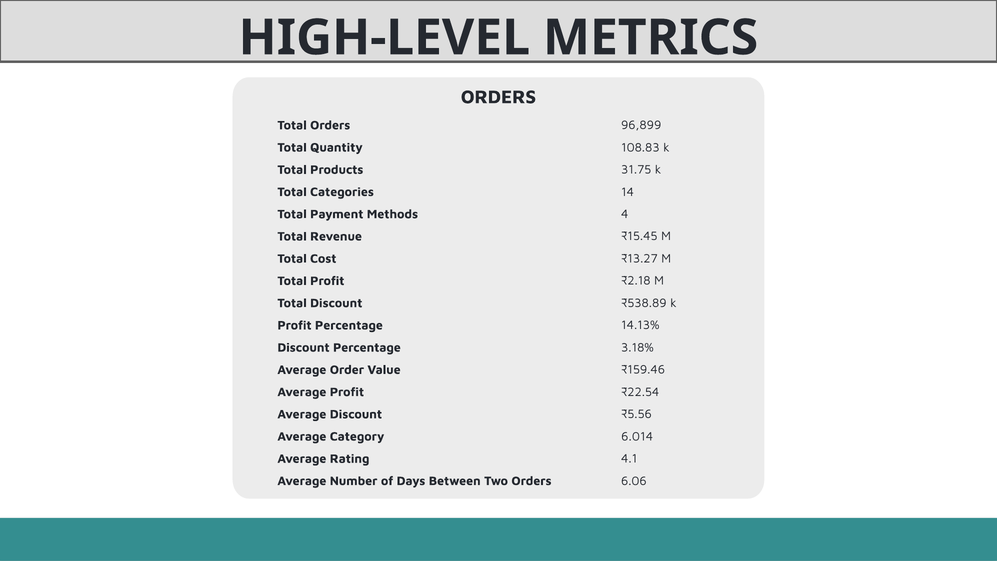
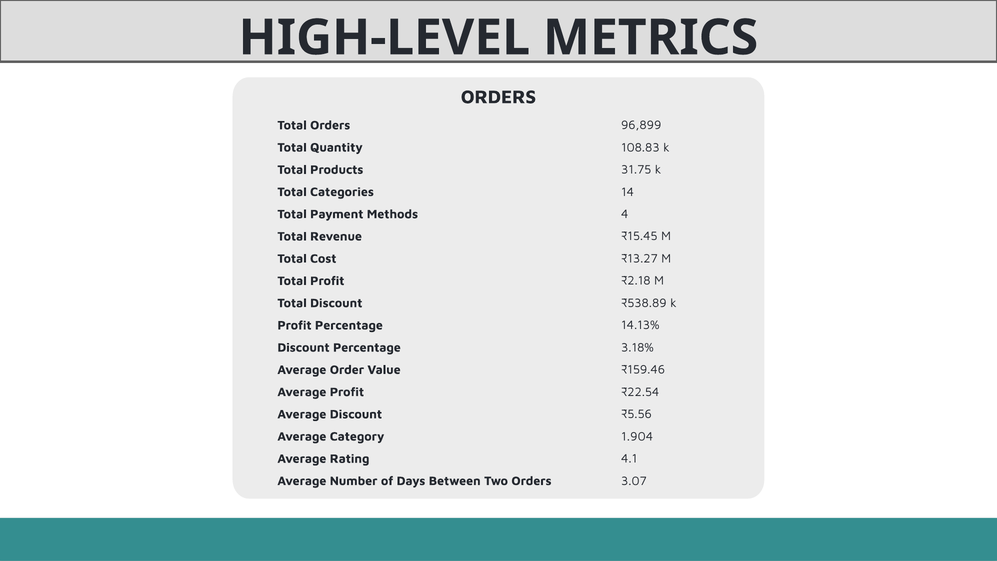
6.014: 6.014 -> 1.904 (637, 436)
6.06: 6.06 -> 3.07 (634, 481)
